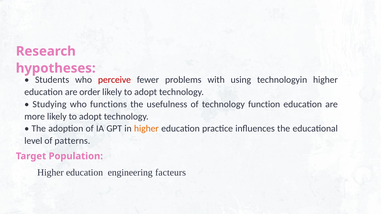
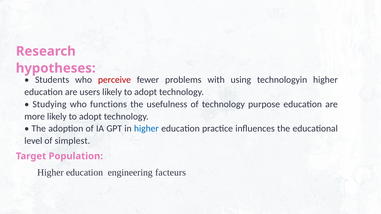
order: order -> users (90, 92)
function: function -> purpose (264, 104)
higher colour: orange -> blue (146, 129)
patterns: patterns -> simplest (72, 141)
